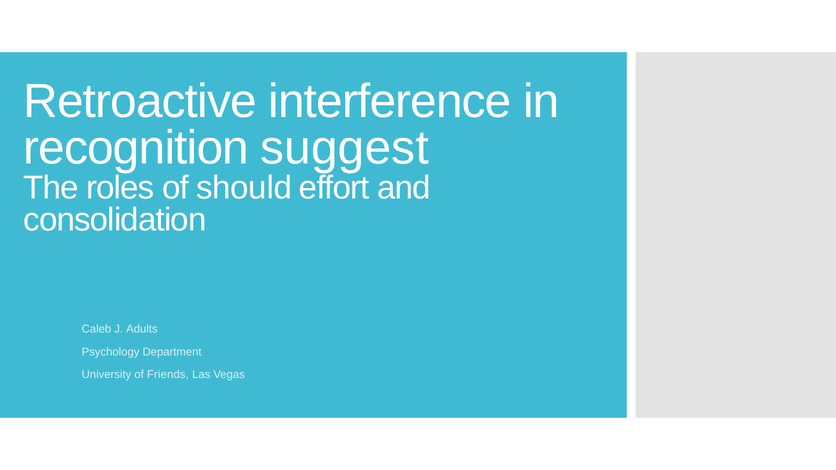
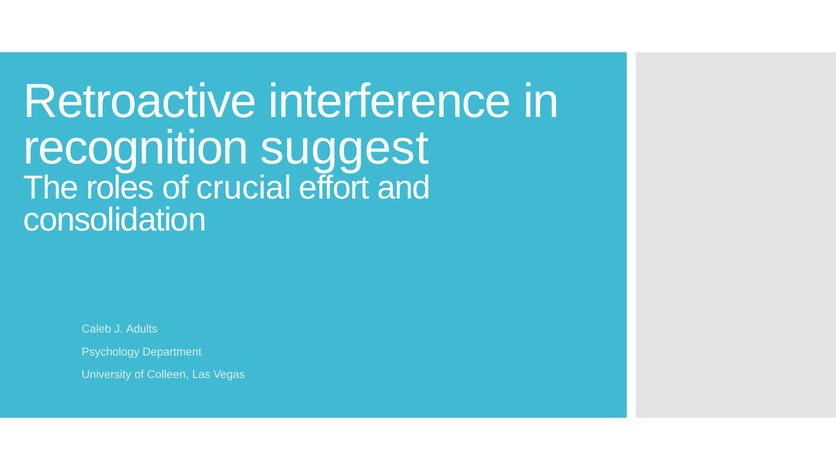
should: should -> crucial (244, 188)
Friends: Friends -> Colleen (168, 375)
